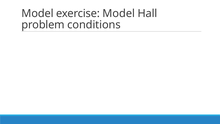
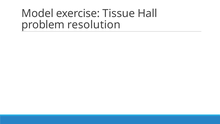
exercise Model: Model -> Tissue (119, 13)
conditions: conditions -> resolution (94, 25)
